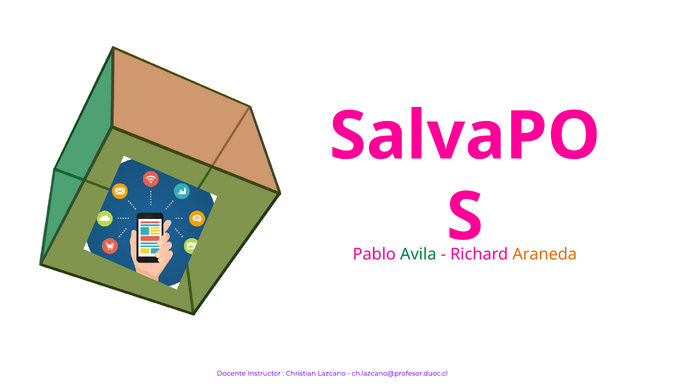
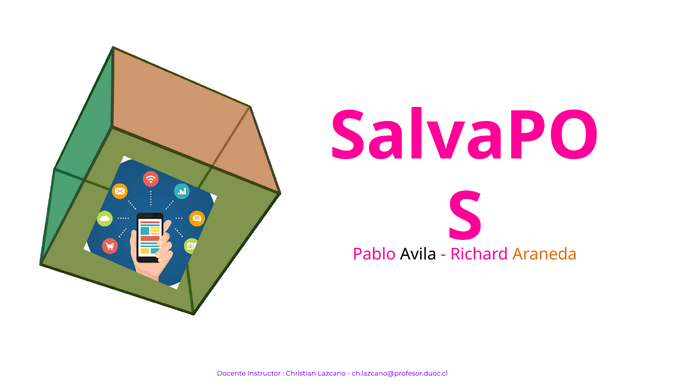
Avila colour: green -> black (418, 254)
